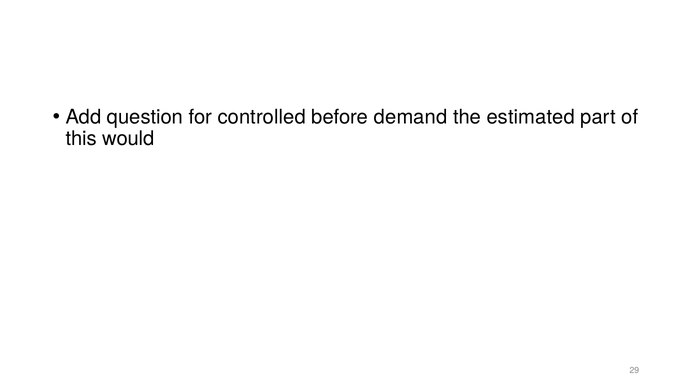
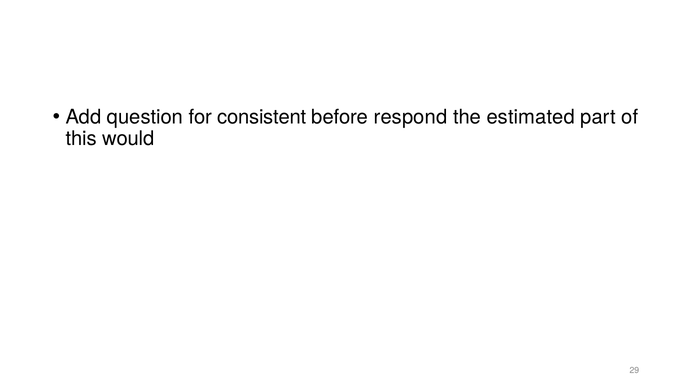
controlled: controlled -> consistent (262, 117)
demand: demand -> respond (411, 117)
